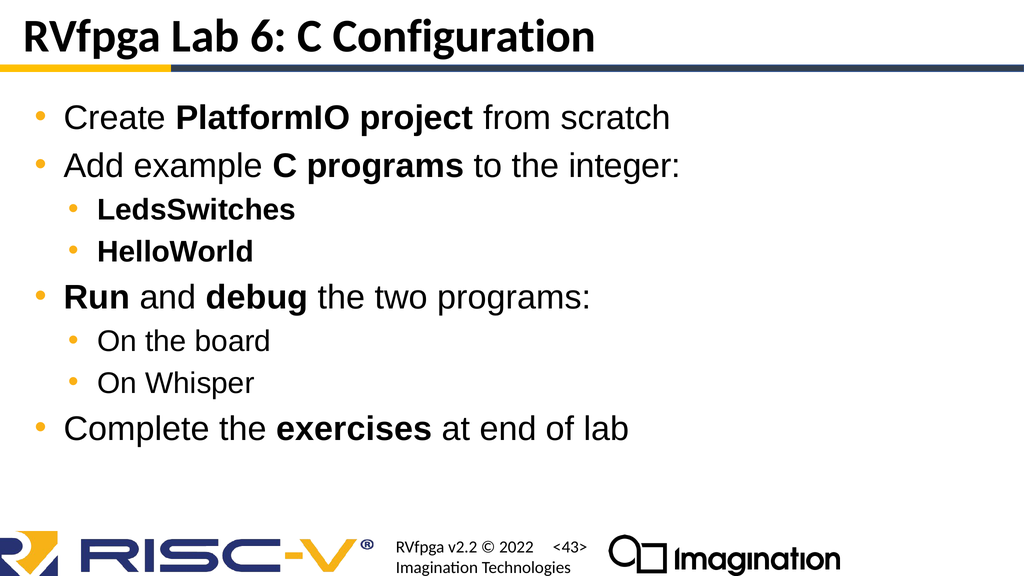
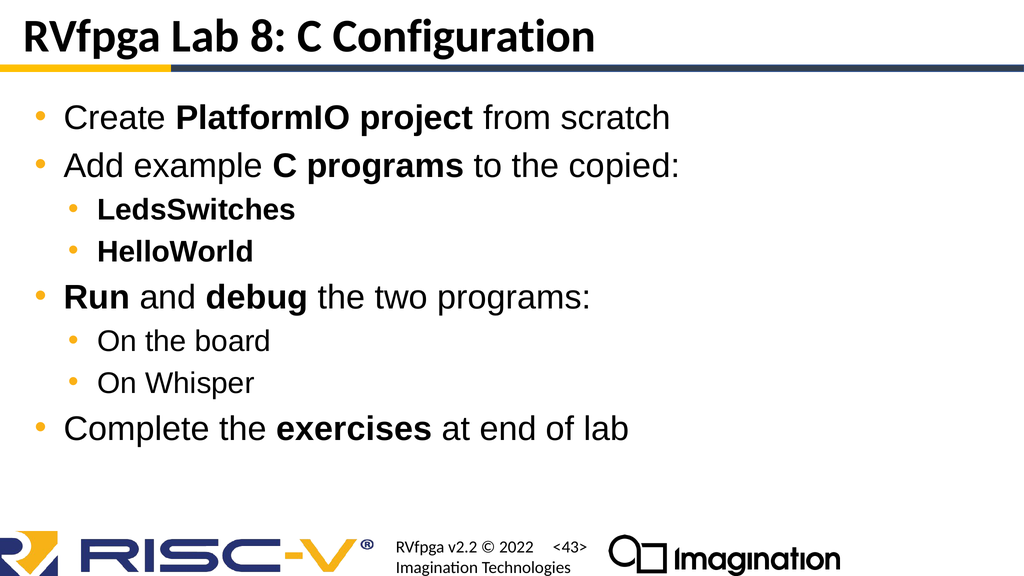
6: 6 -> 8 (269, 36)
integer: integer -> copied (624, 166)
